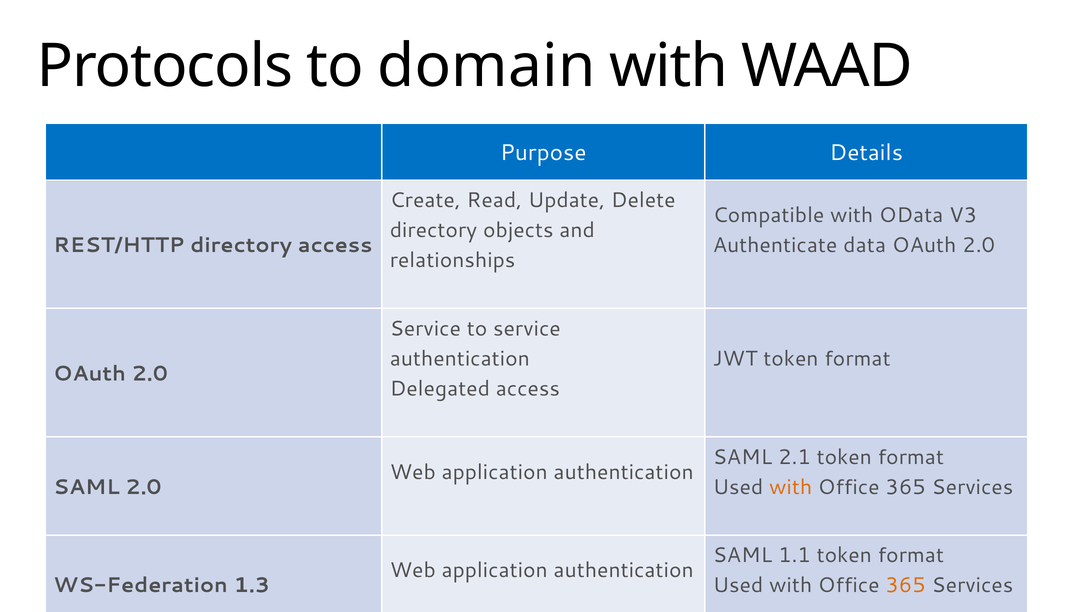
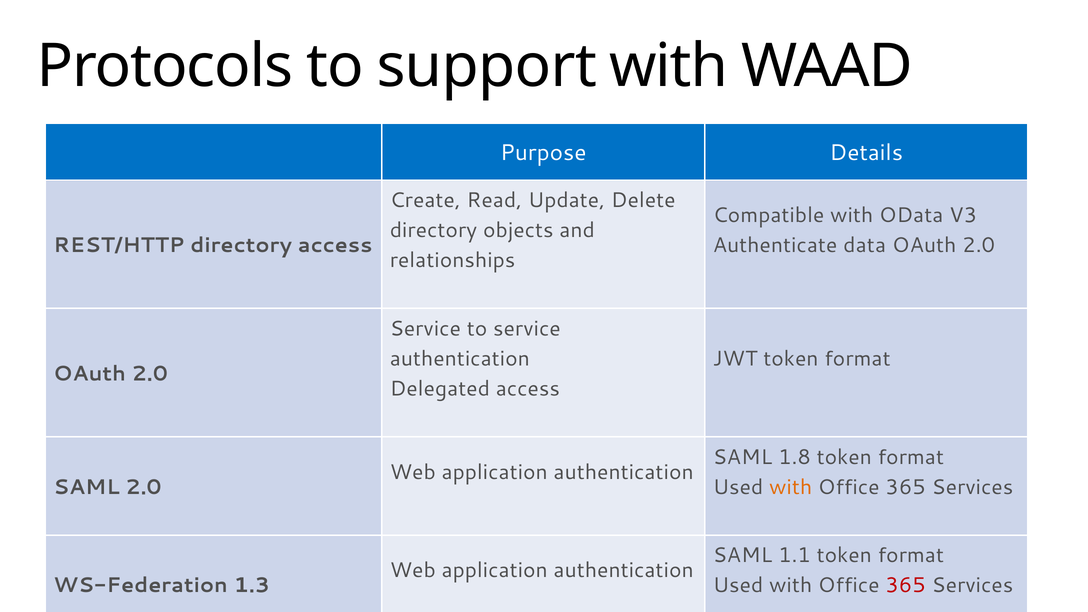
domain: domain -> support (487, 66)
2.1: 2.1 -> 1.8 (794, 457)
365 colour: orange -> red (906, 586)
